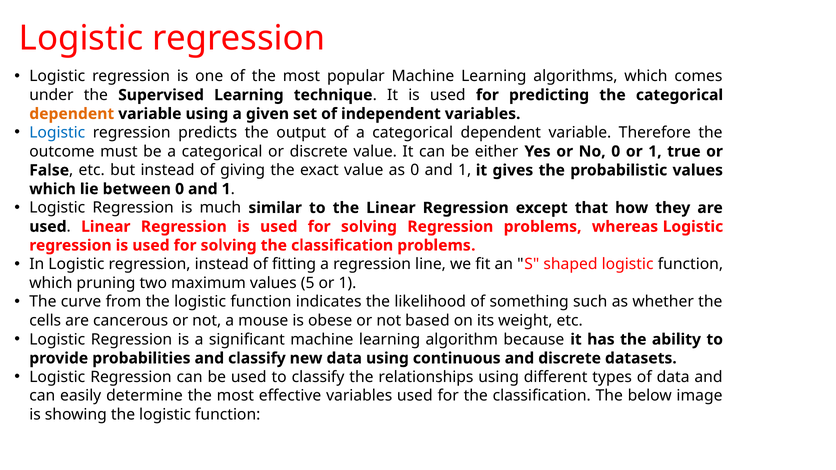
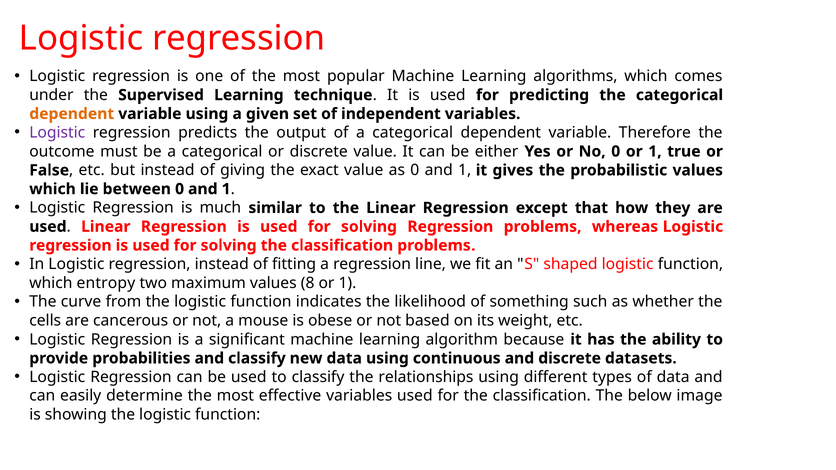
Logistic colour: blue -> purple (57, 133)
pruning: pruning -> entropy (106, 283)
5: 5 -> 8 (308, 283)
